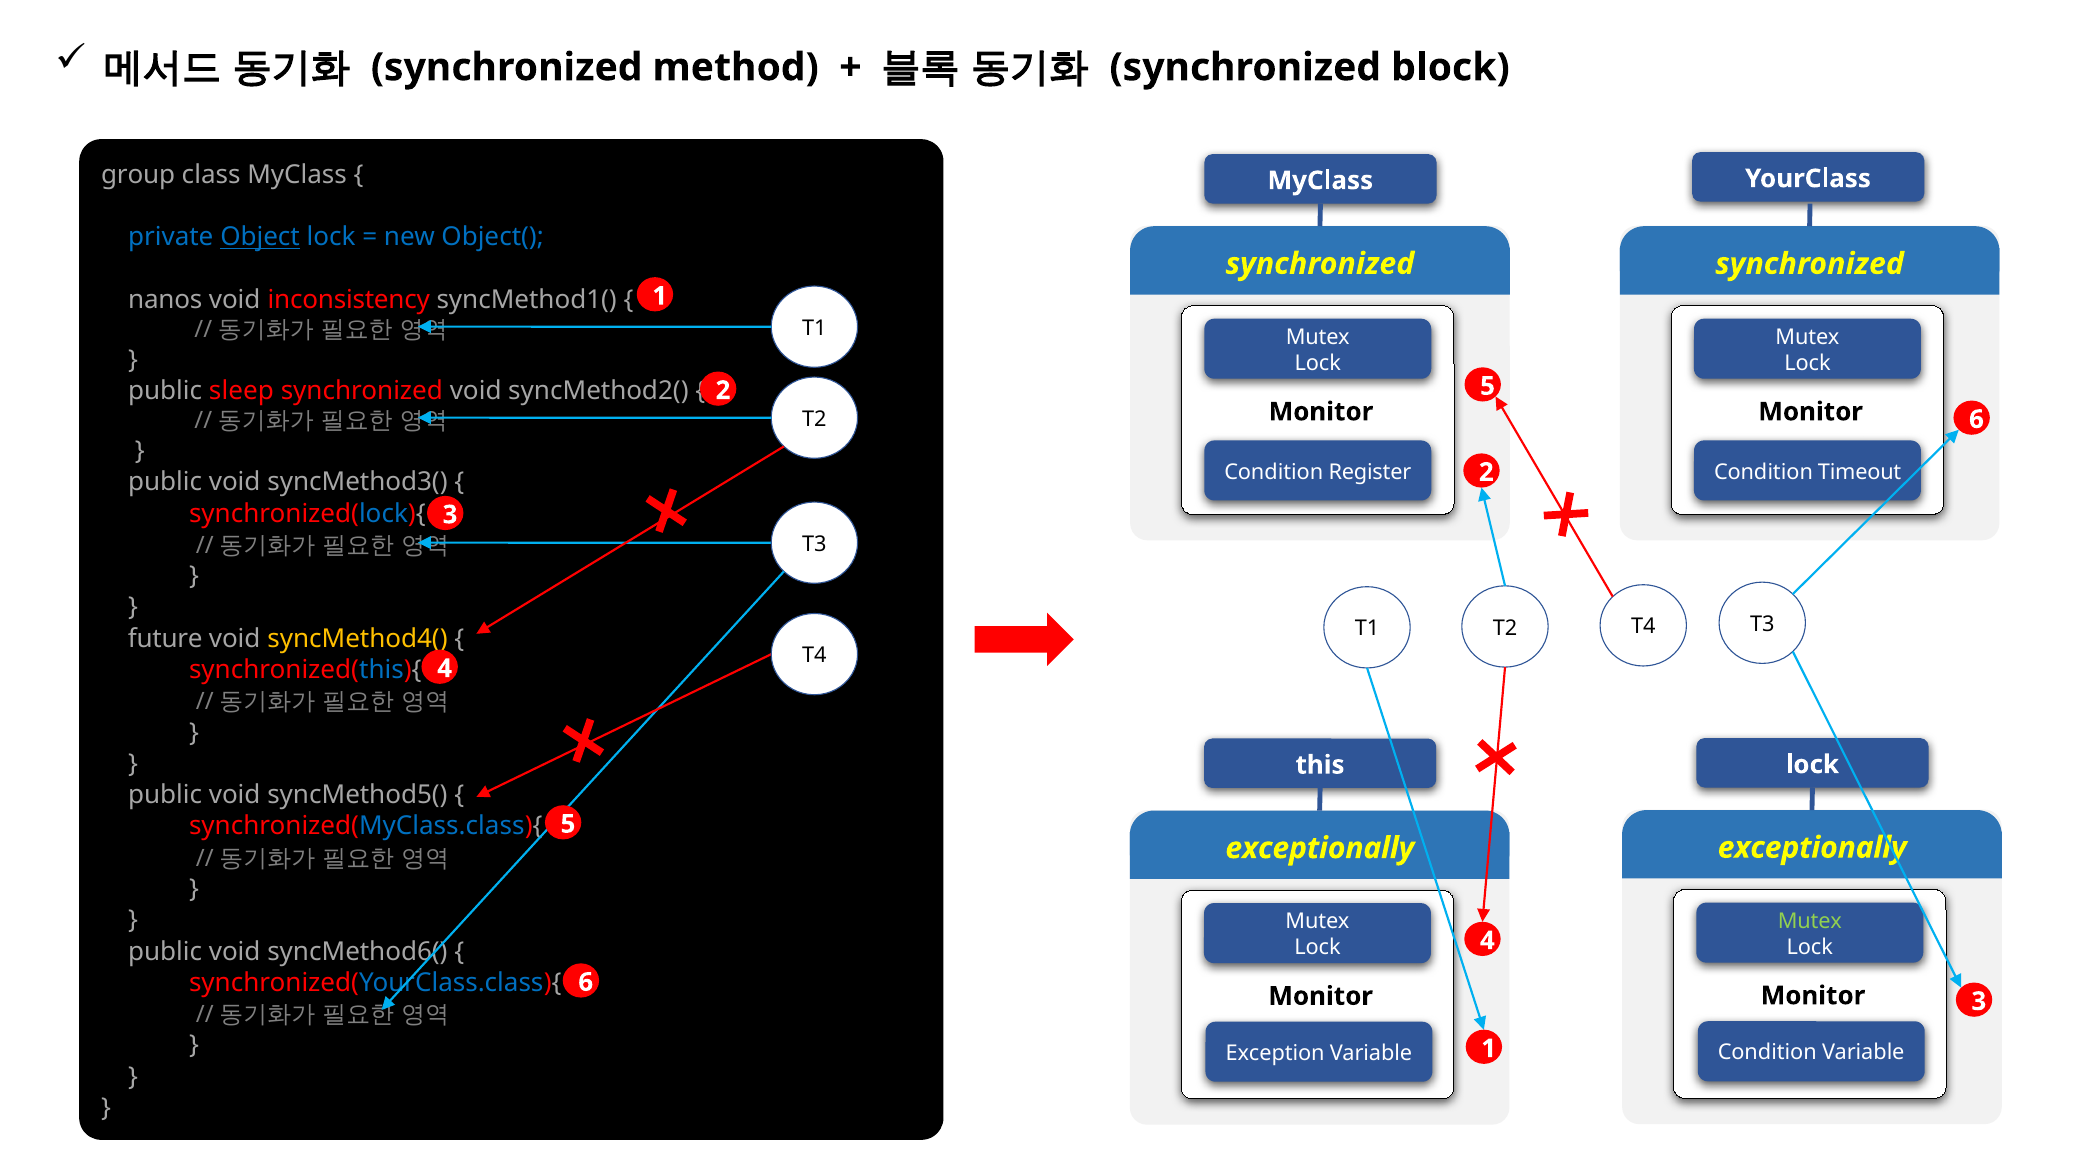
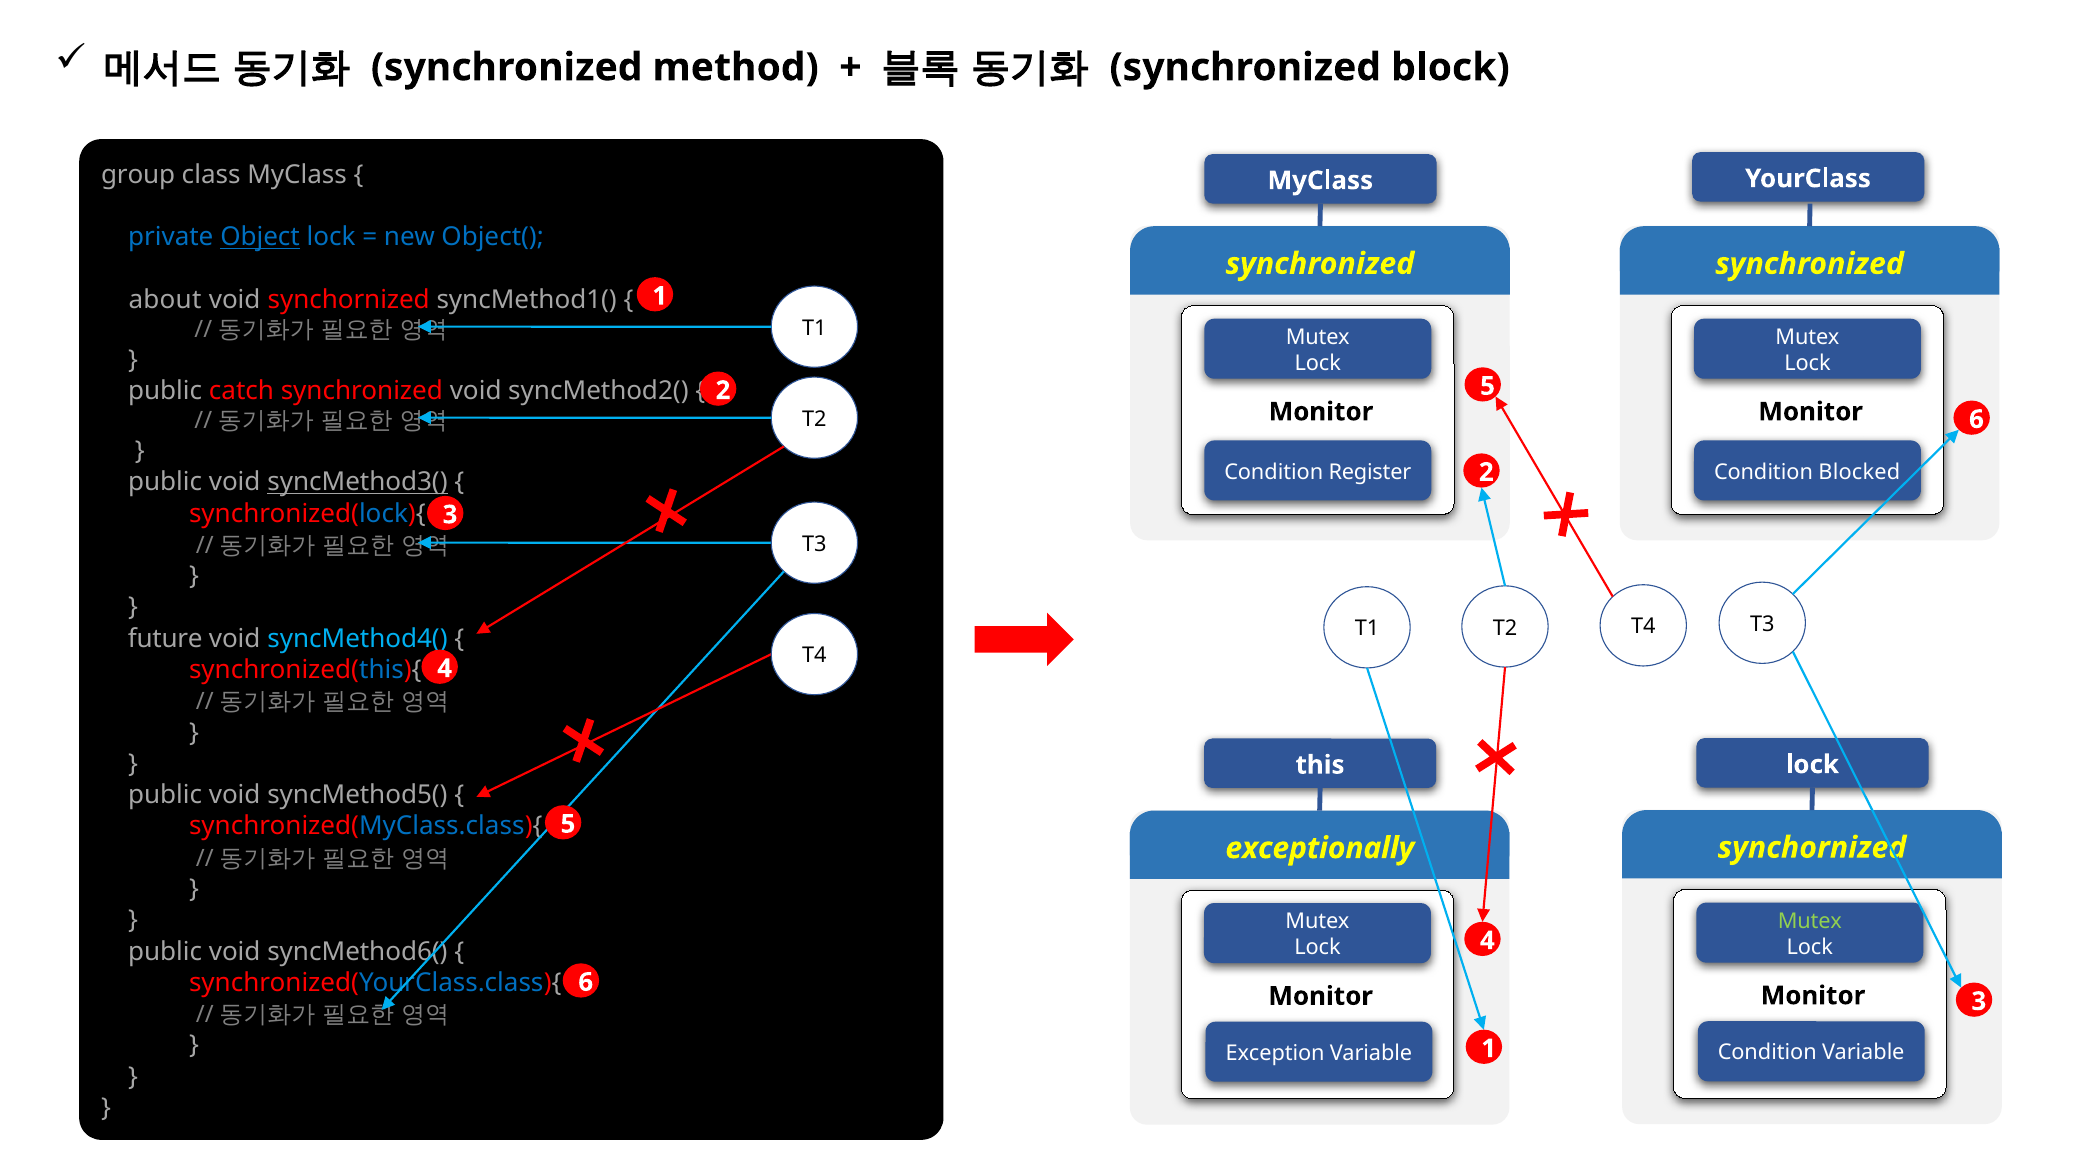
nanos: nanos -> about (165, 300)
void inconsistency: inconsistency -> synchornized (349, 300)
sleep: sleep -> catch (242, 391)
Timeout: Timeout -> Blocked (1859, 472)
syncMethod3( underline: none -> present (358, 482)
syncMethod4( colour: yellow -> light blue (358, 639)
exceptionally: exceptionally -> synchornized (1812, 848)
